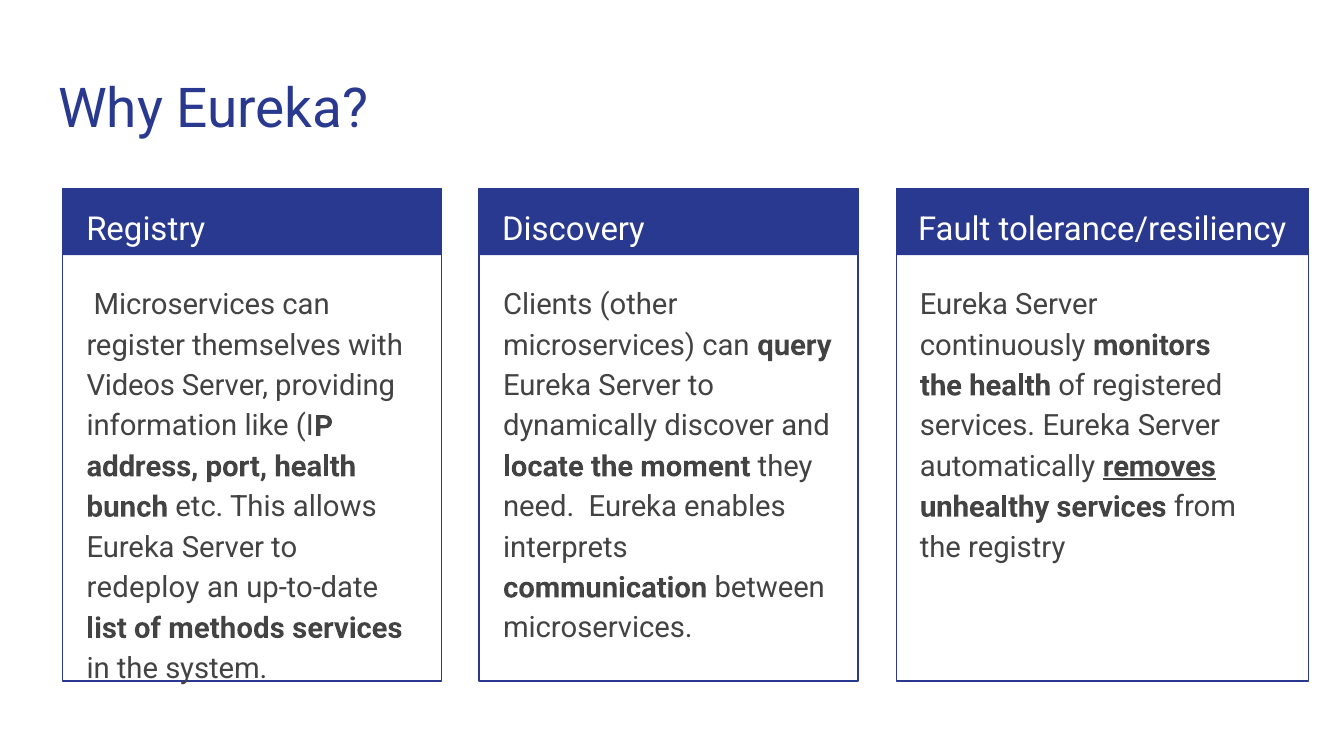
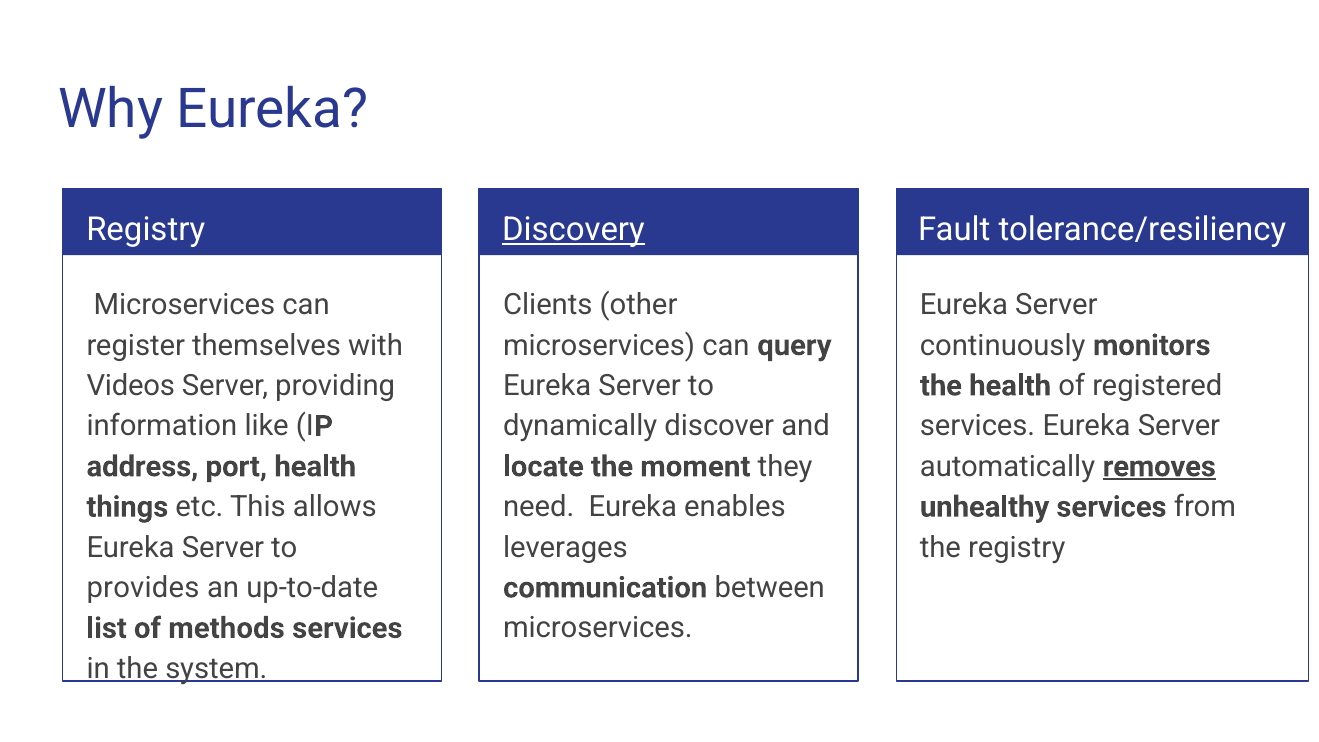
Discovery underline: none -> present (573, 229)
bunch: bunch -> things (127, 507)
interprets: interprets -> leverages (565, 547)
redeploy: redeploy -> provides (143, 588)
